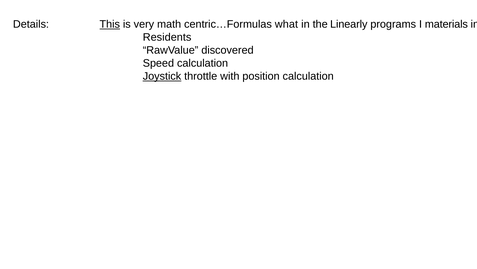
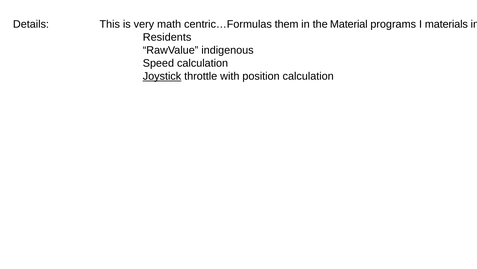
This underline: present -> none (110, 24)
what: what -> them (287, 24)
Linearly: Linearly -> Material (349, 24)
discovered: discovered -> indigenous (227, 50)
